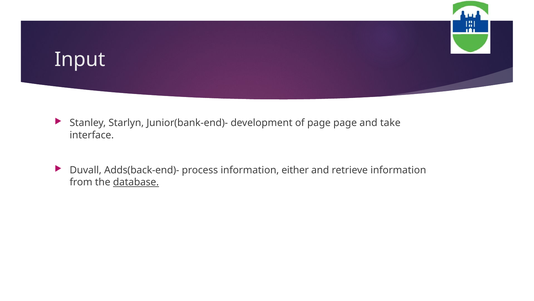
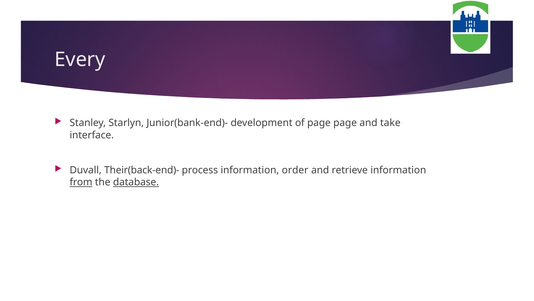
Input: Input -> Every (80, 60)
Adds(back-end)-: Adds(back-end)- -> Their(back-end)- (142, 170)
either: either -> order (295, 170)
from underline: none -> present (81, 182)
